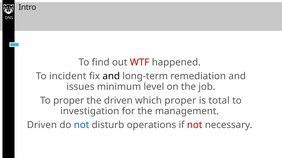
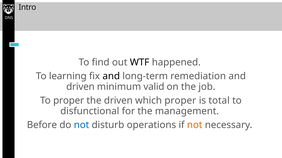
WTF colour: red -> black (140, 62)
incident: incident -> learning (68, 77)
issues: issues -> driven (80, 87)
level: level -> valid (154, 87)
investigation: investigation -> disfunctional (90, 111)
Driven: Driven -> Before (42, 125)
not colour: red -> orange (195, 125)
